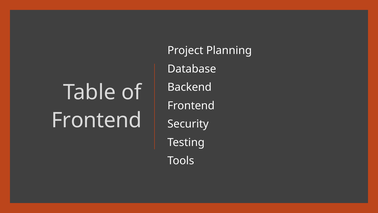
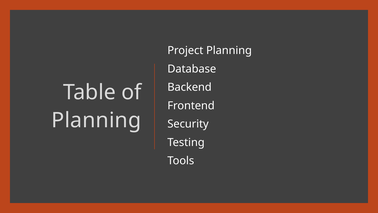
Frontend: Frontend -> Planning (96, 120)
